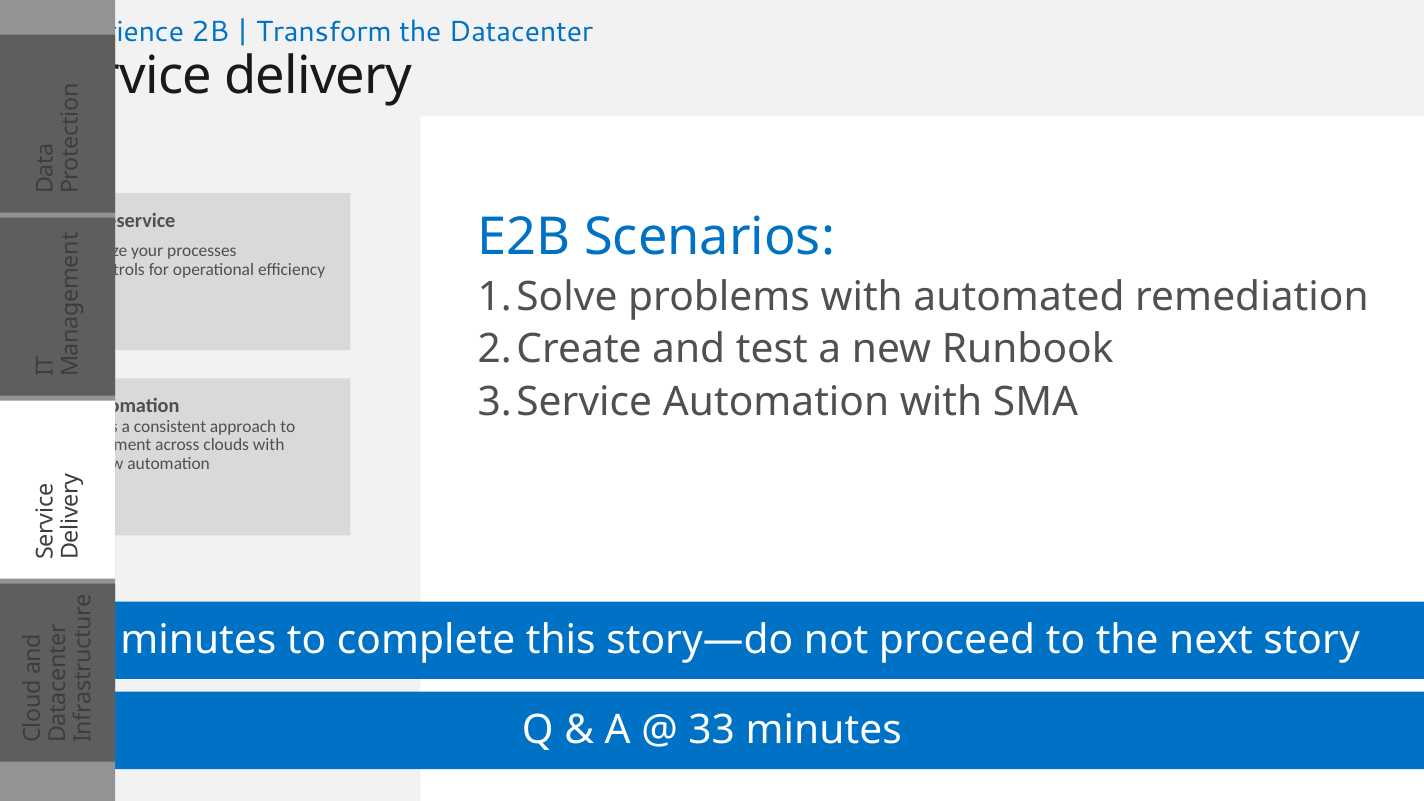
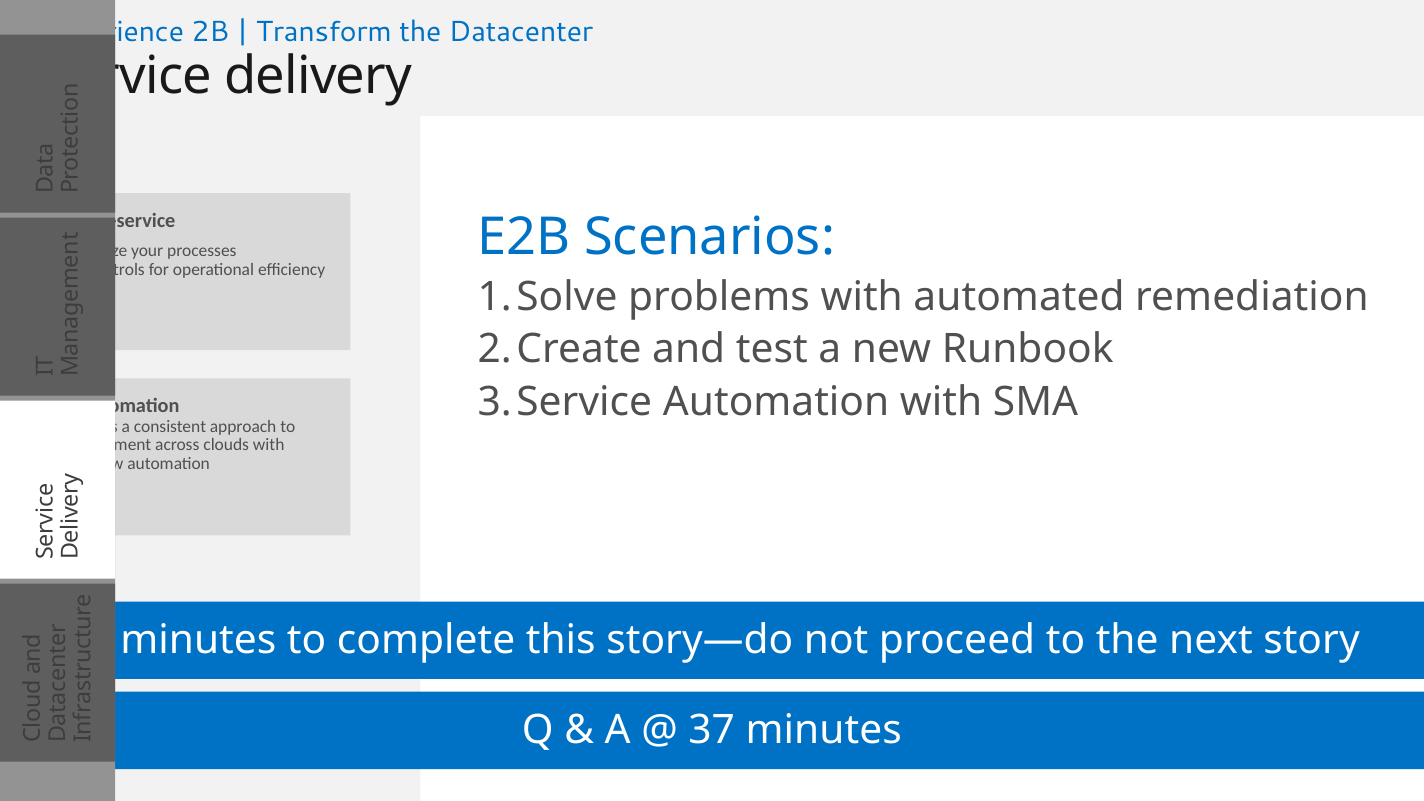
33: 33 -> 37 (712, 730)
